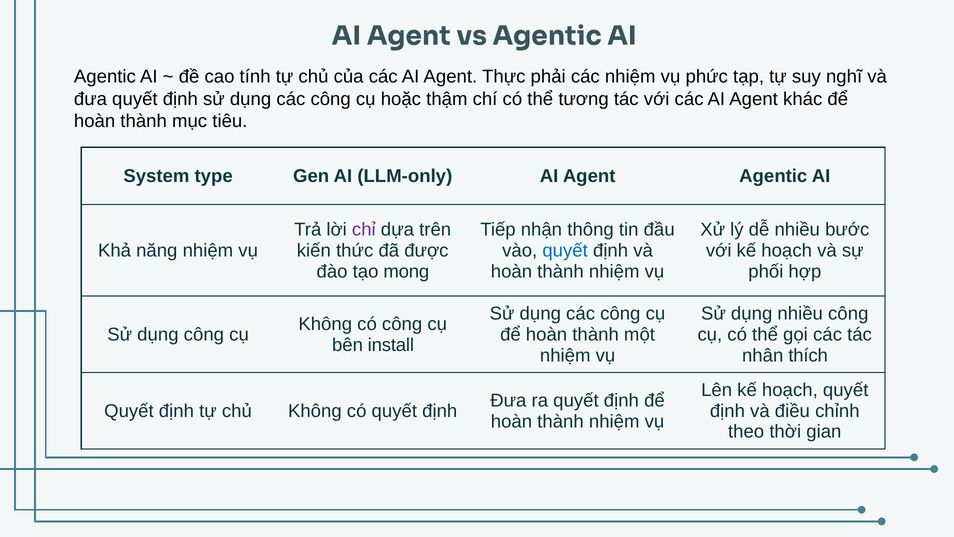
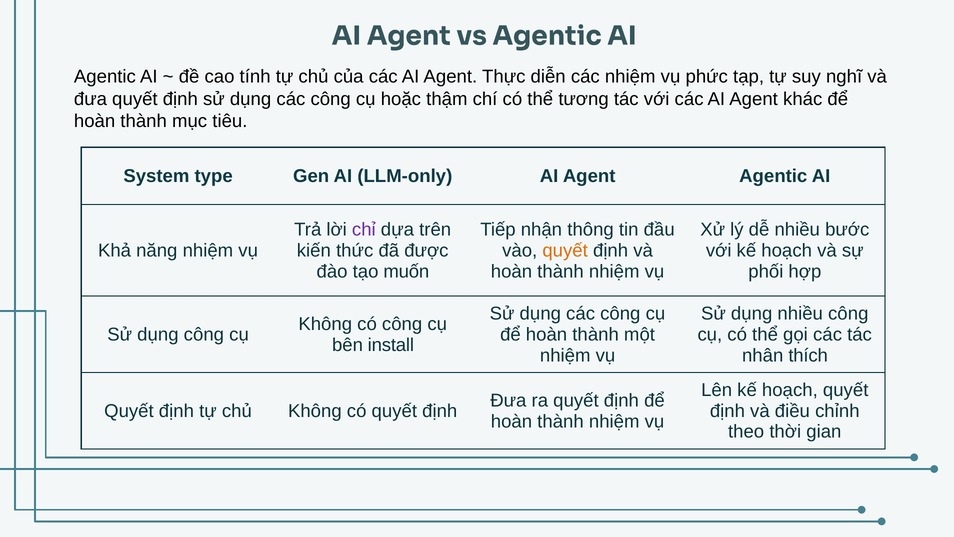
phải: phải -> diễn (548, 77)
quyết colour: blue -> orange (565, 250)
mong: mong -> muốn (406, 271)
